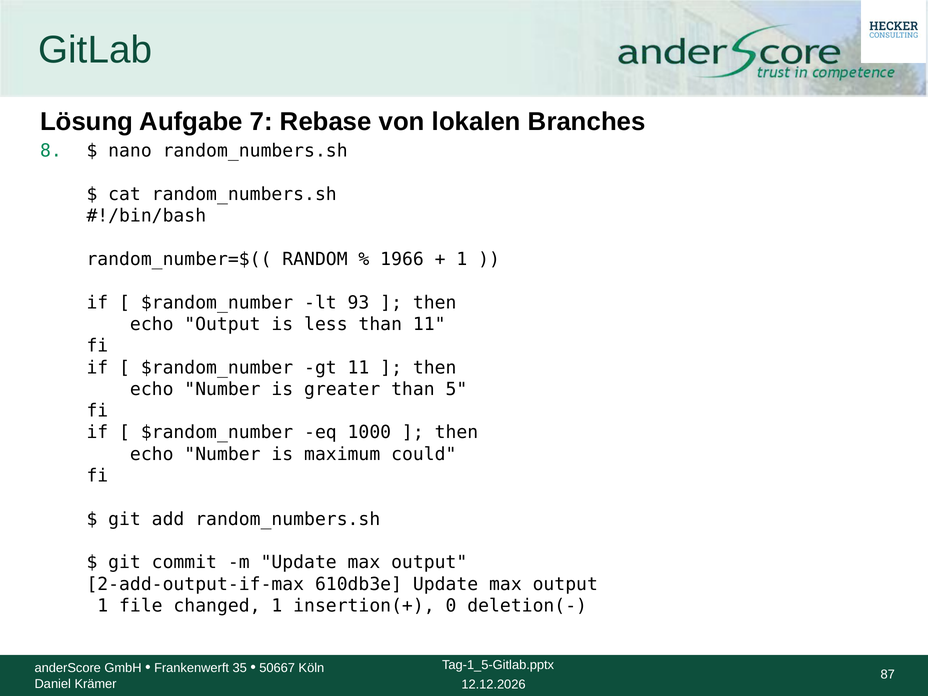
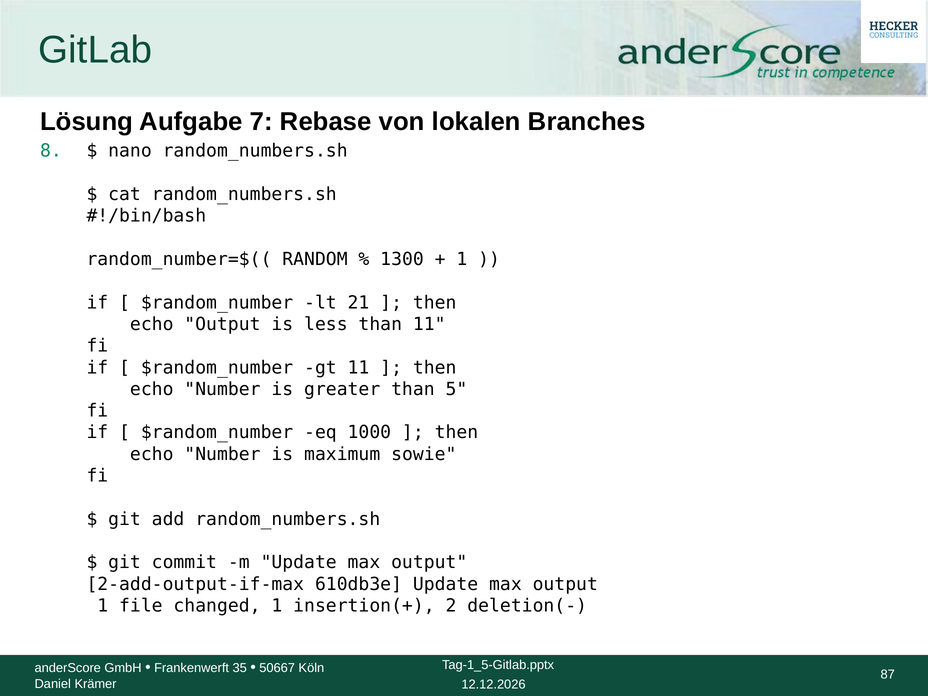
1966: 1966 -> 1300 (402, 259)
93: 93 -> 21 (358, 303)
could: could -> sowie (424, 454)
0: 0 -> 2 (451, 606)
